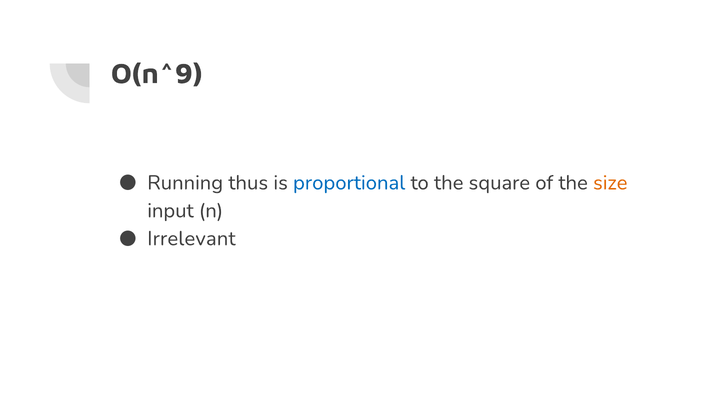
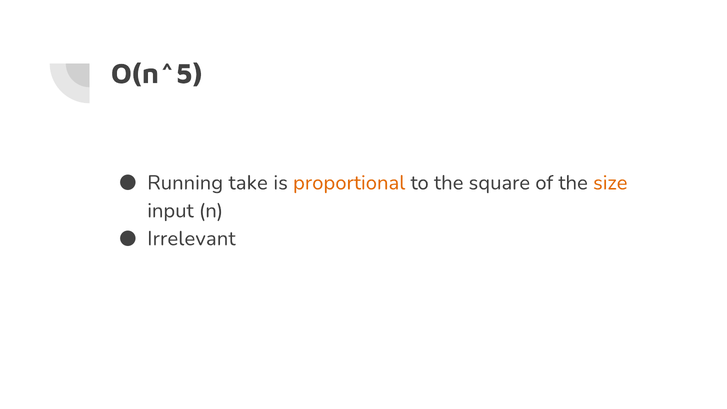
O(n^9: O(n^9 -> O(n^5 (157, 74)
thus: thus -> take (248, 183)
proportional colour: blue -> orange (349, 183)
